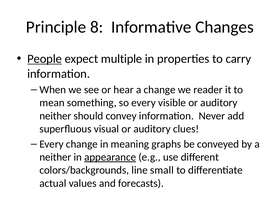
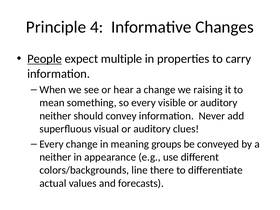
8: 8 -> 4 (97, 27)
reader: reader -> raising (208, 90)
graphs: graphs -> groups (166, 144)
appearance underline: present -> none (110, 157)
small: small -> there (162, 170)
